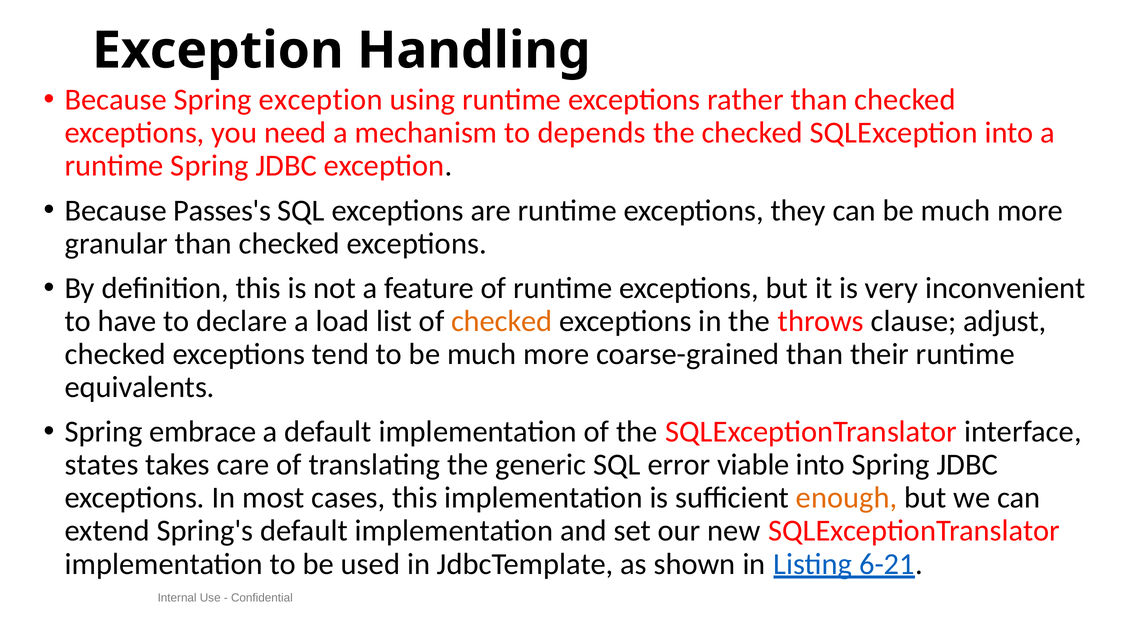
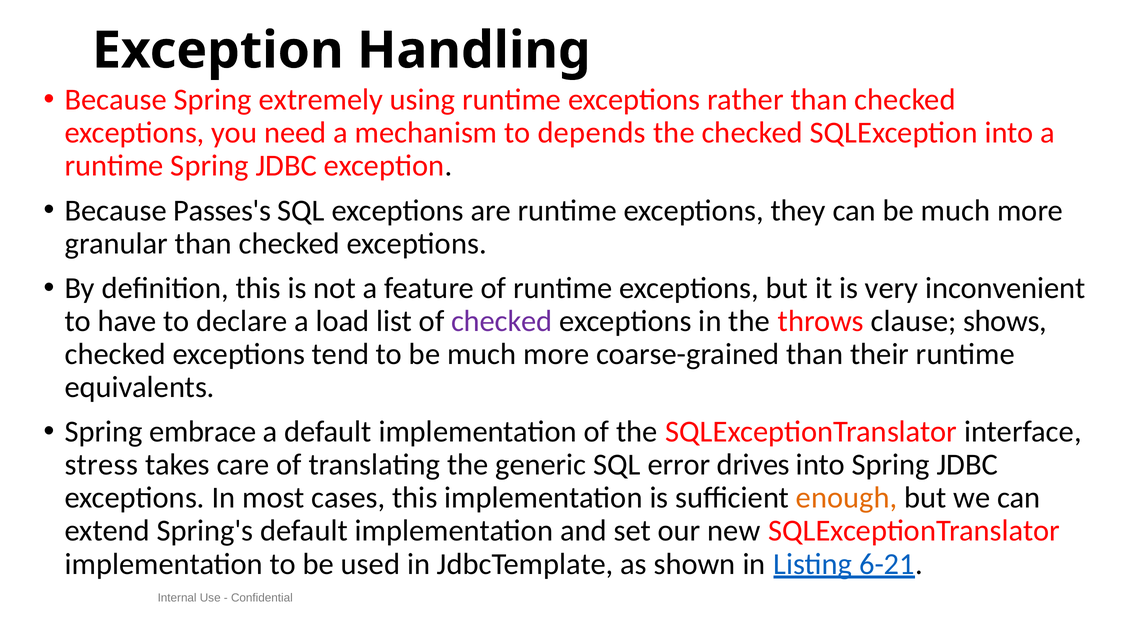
Spring exception: exception -> extremely (321, 100)
checked colour: orange -> purple (502, 321)
adjust: adjust -> shows (1005, 321)
states: states -> stress (101, 465)
viable: viable -> drives (753, 465)
